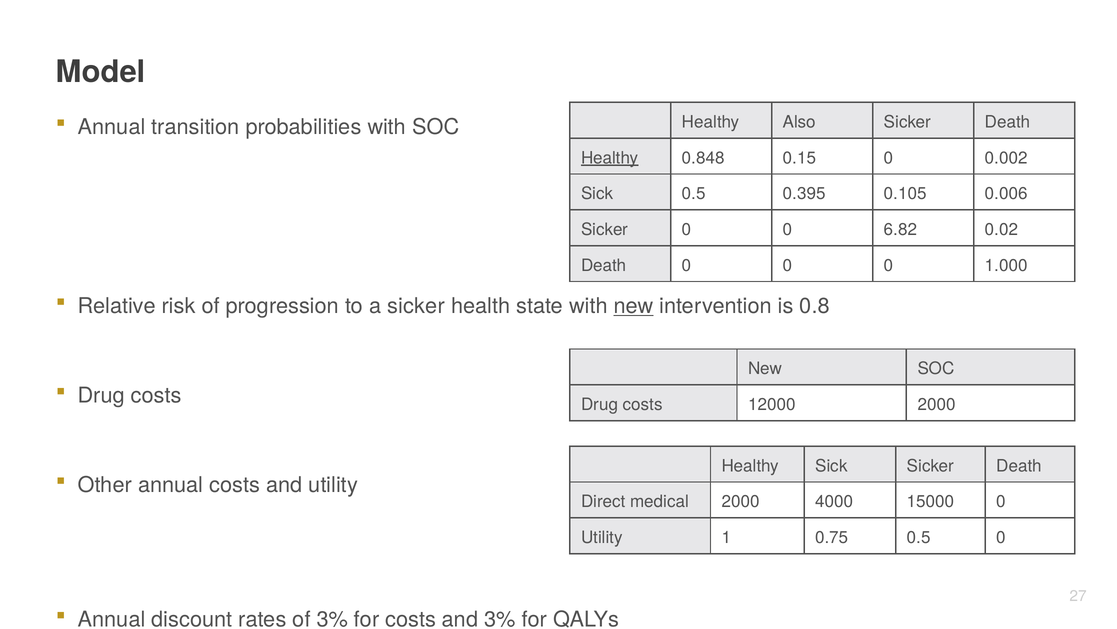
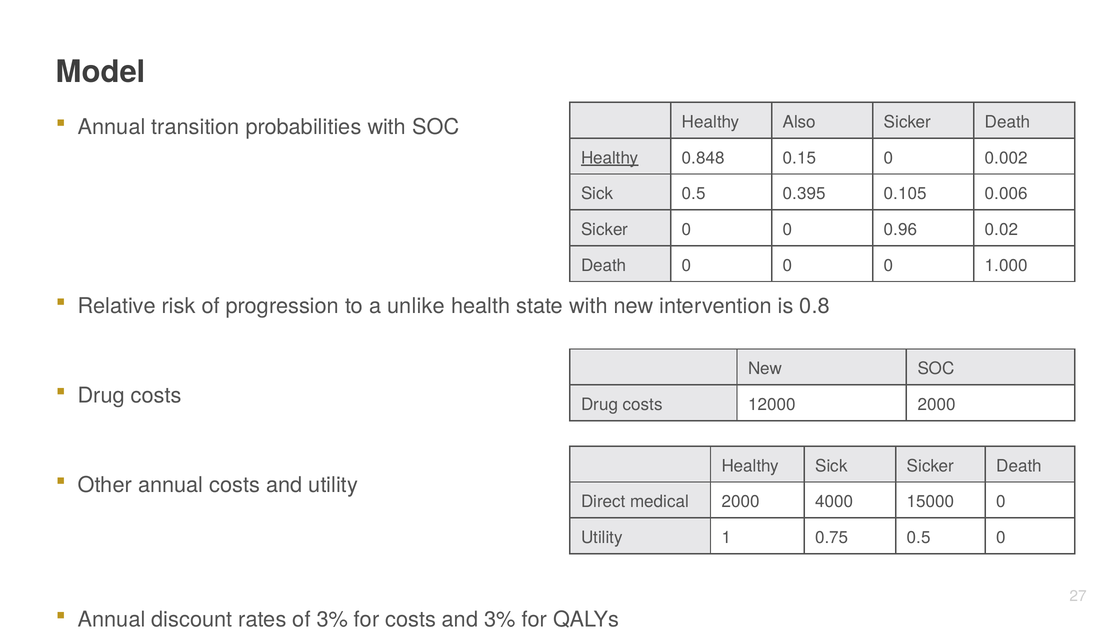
6.82: 6.82 -> 0.96 (900, 229)
a sicker: sicker -> unlike (416, 306)
new underline: present -> none (634, 306)
